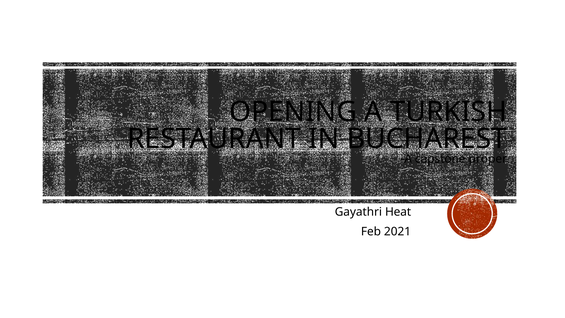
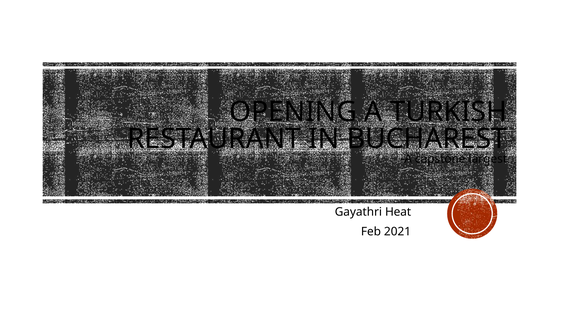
proper: proper -> largest (488, 159)
